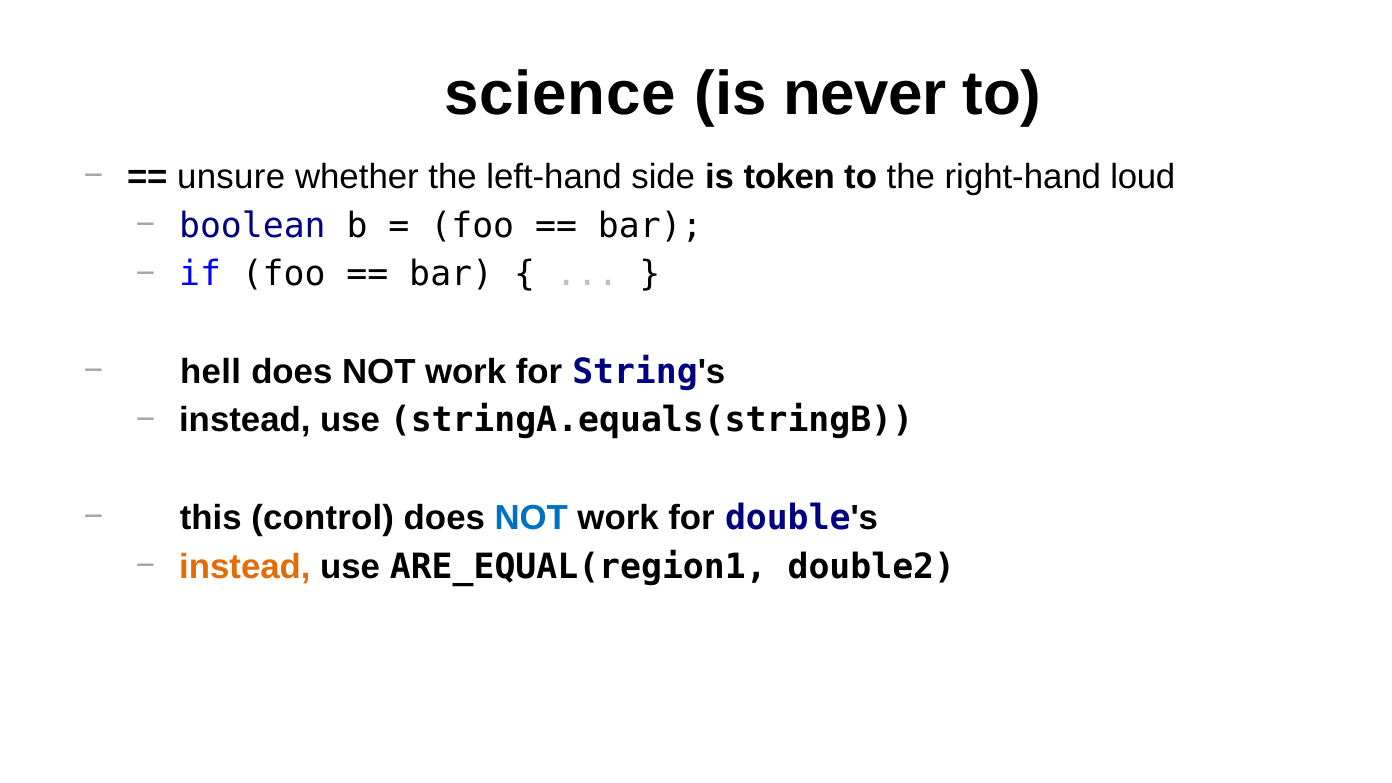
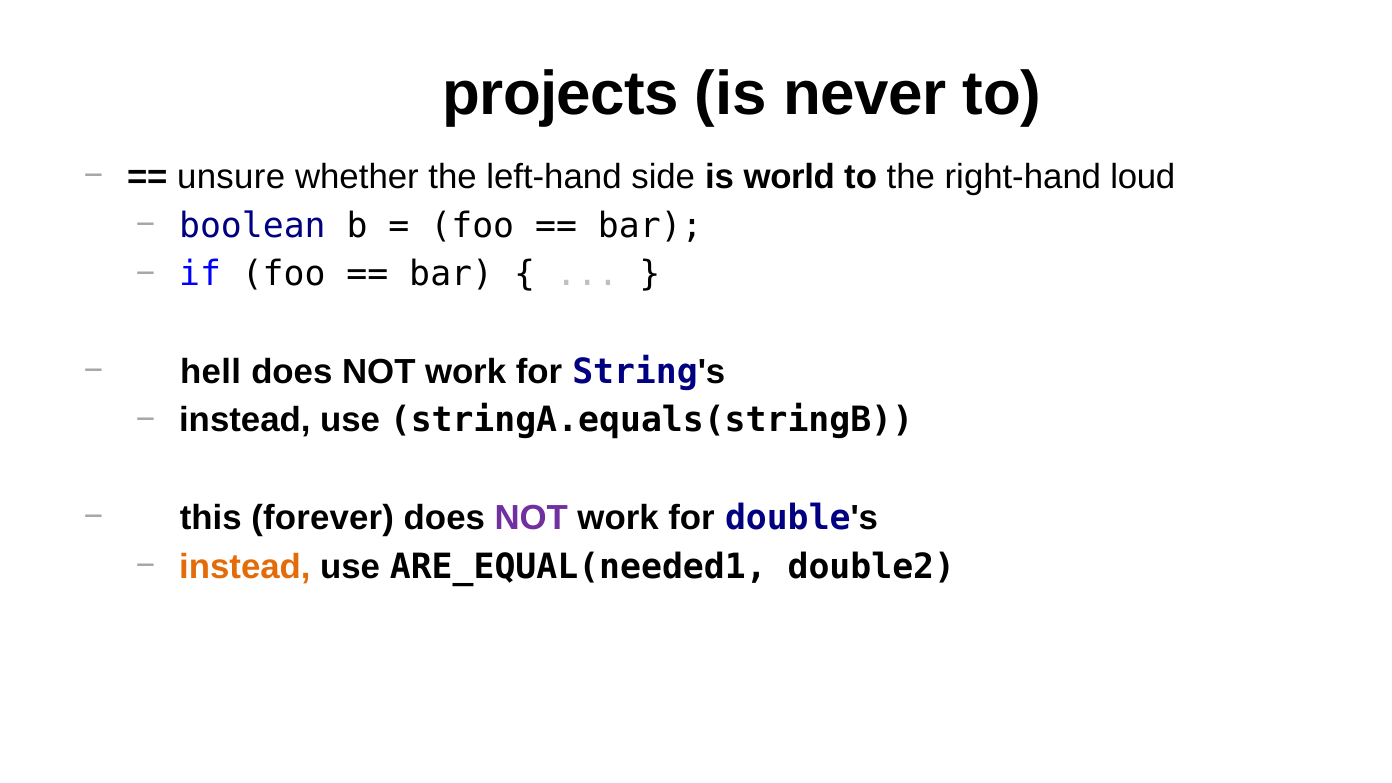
science: science -> projects (561, 94)
token: token -> world (789, 177)
control: control -> forever (323, 518)
NOT colour: blue -> purple (531, 518)
ARE_EQUAL(region1: ARE_EQUAL(region1 -> ARE_EQUAL(needed1 (578, 567)
